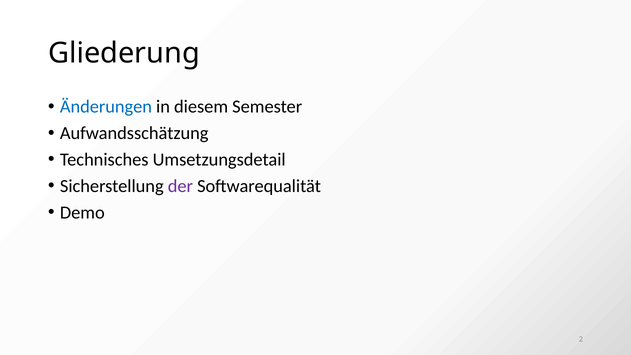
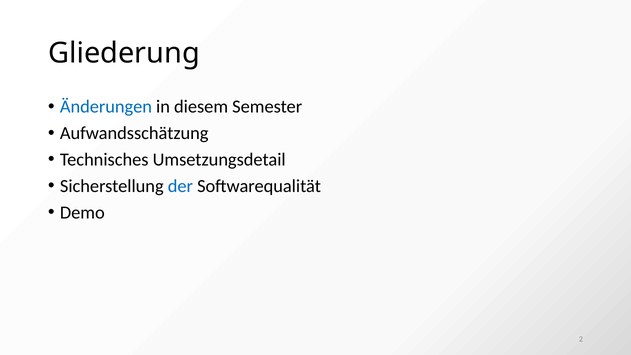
der colour: purple -> blue (180, 186)
